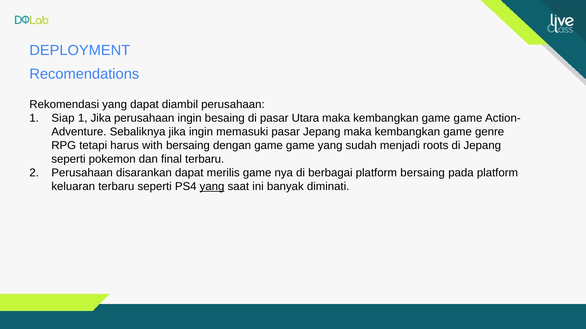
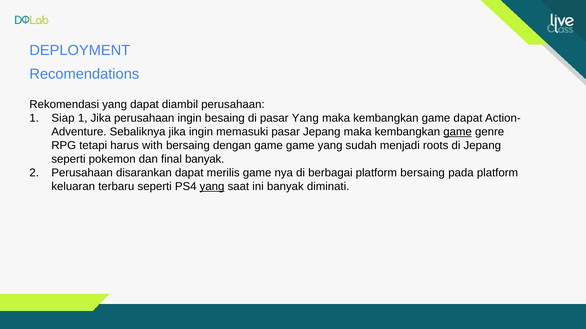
pasar Utara: Utara -> Yang (305, 118)
kembangkan game game: game -> dapat (468, 118)
game underline: none -> present (458, 132)
final terbaru: terbaru -> banyak (205, 159)
